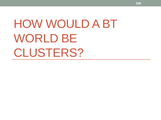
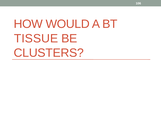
WORLD: WORLD -> TISSUE (36, 39)
